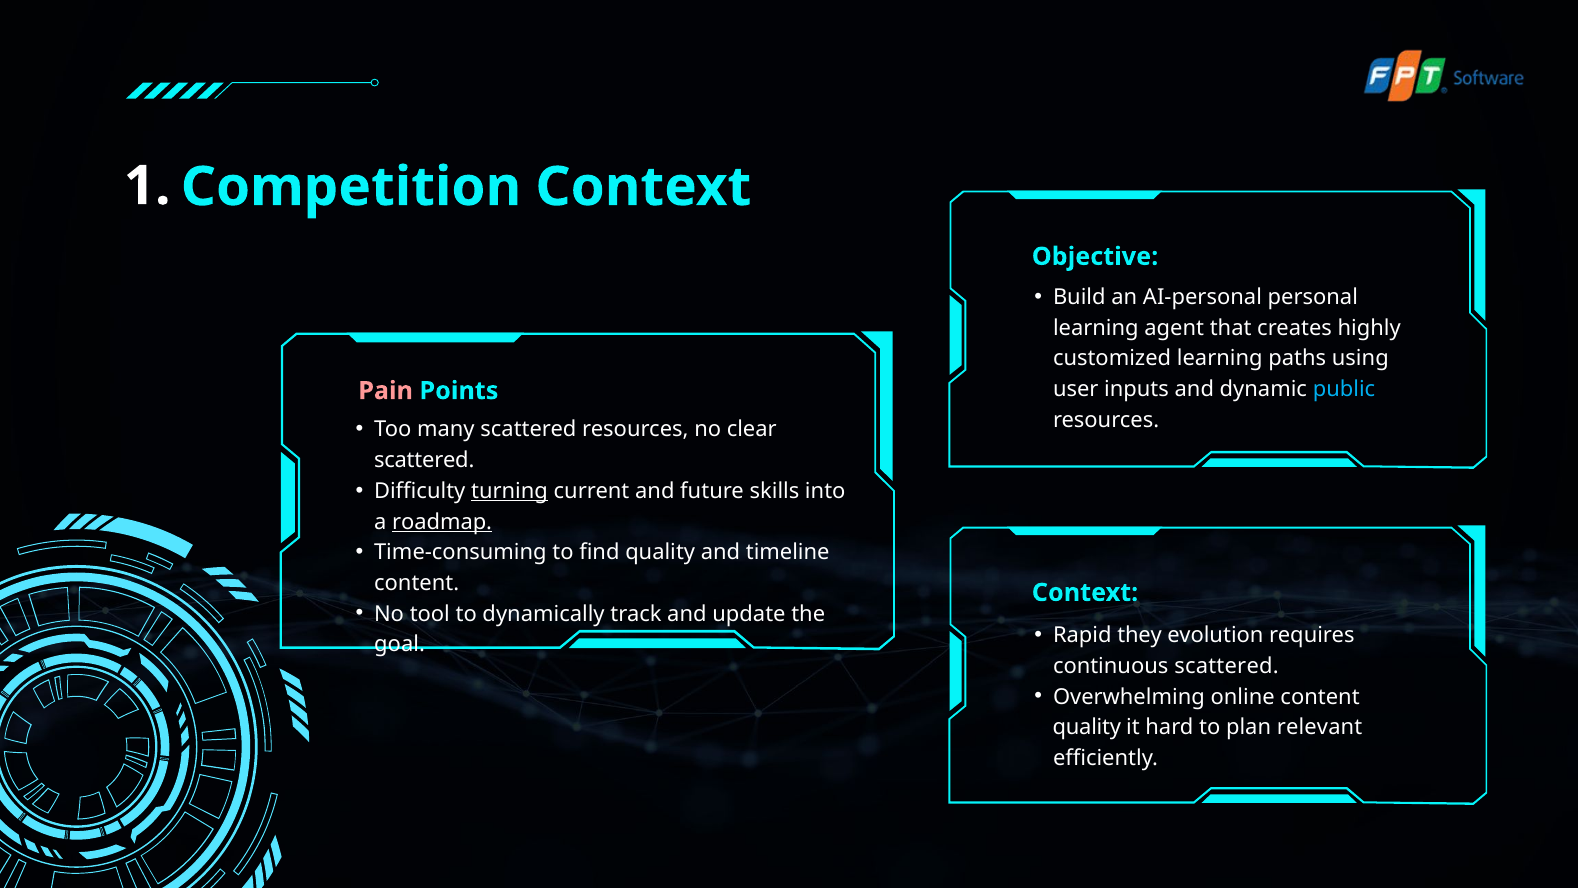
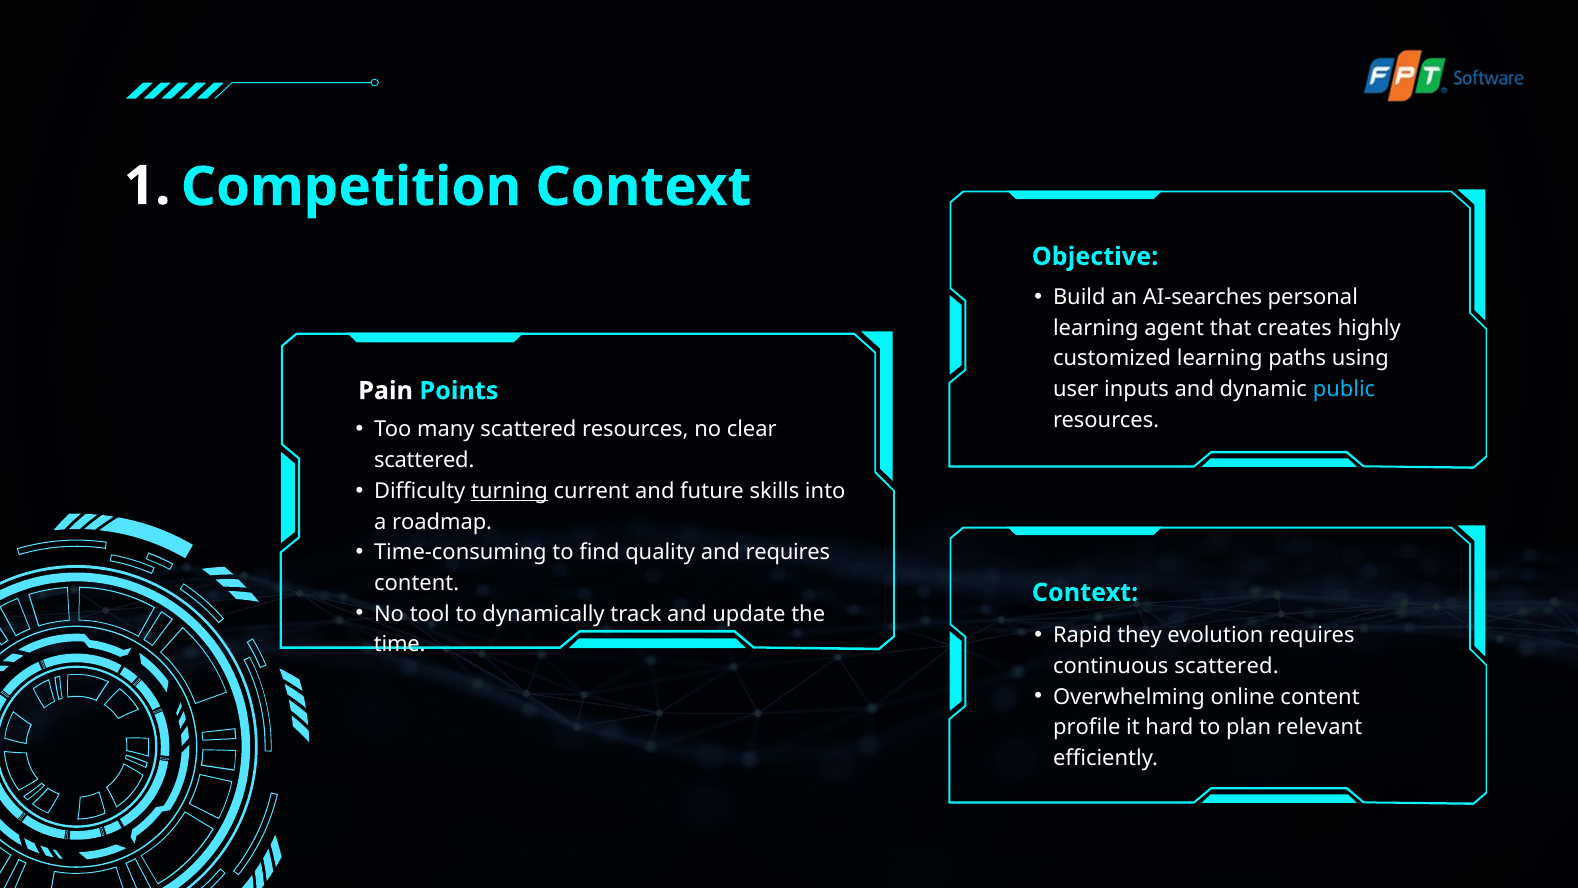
AI-personal: AI-personal -> AI-searches (1203, 297)
Pain colour: pink -> white (386, 391)
roadmap underline: present -> none (442, 522)
and timeline: timeline -> requires (788, 552)
goal: goal -> time (400, 644)
quality: quality -> profile (1087, 727)
